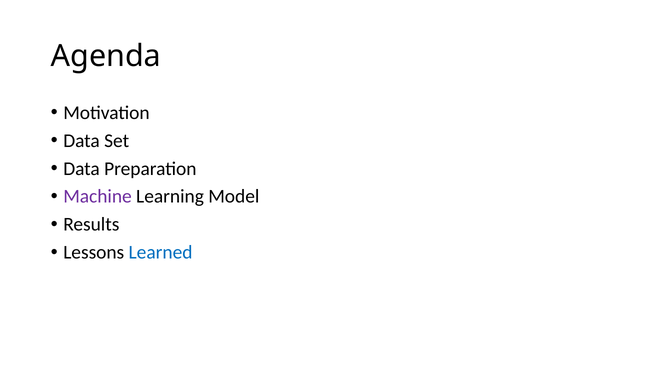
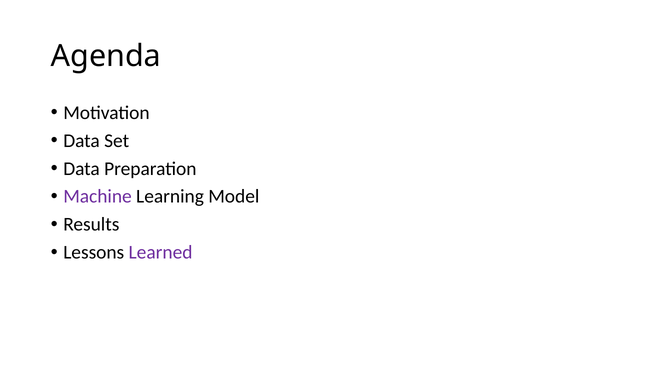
Learned colour: blue -> purple (161, 252)
